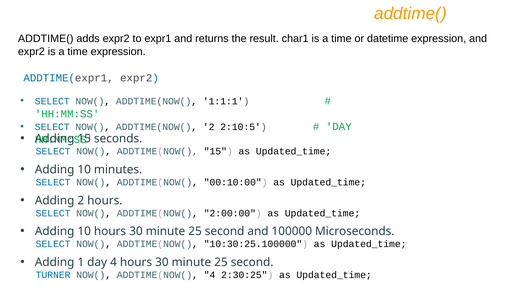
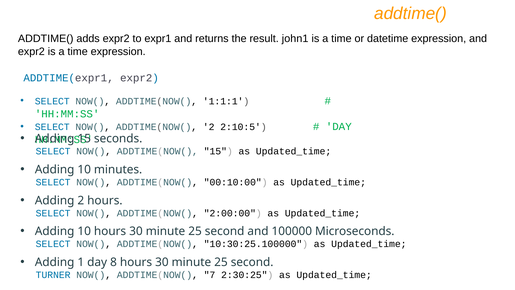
char1: char1 -> john1 (295, 39)
day 4: 4 -> 8 (113, 262)
ADDTIME(NOW( 4: 4 -> 7 (210, 275)
